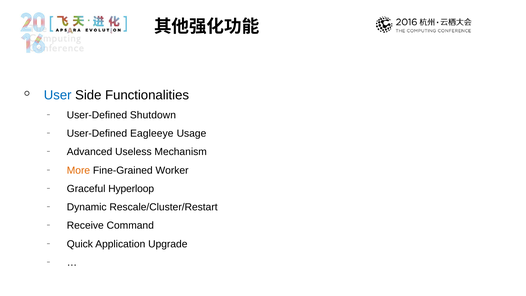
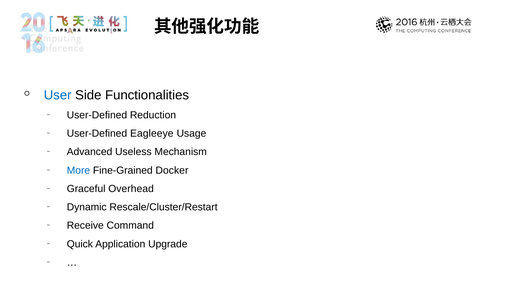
Shutdown: Shutdown -> Reduction (153, 115)
More colour: orange -> blue (78, 170)
Worker: Worker -> Docker (172, 170)
Hyperloop: Hyperloop -> Overhead (131, 189)
